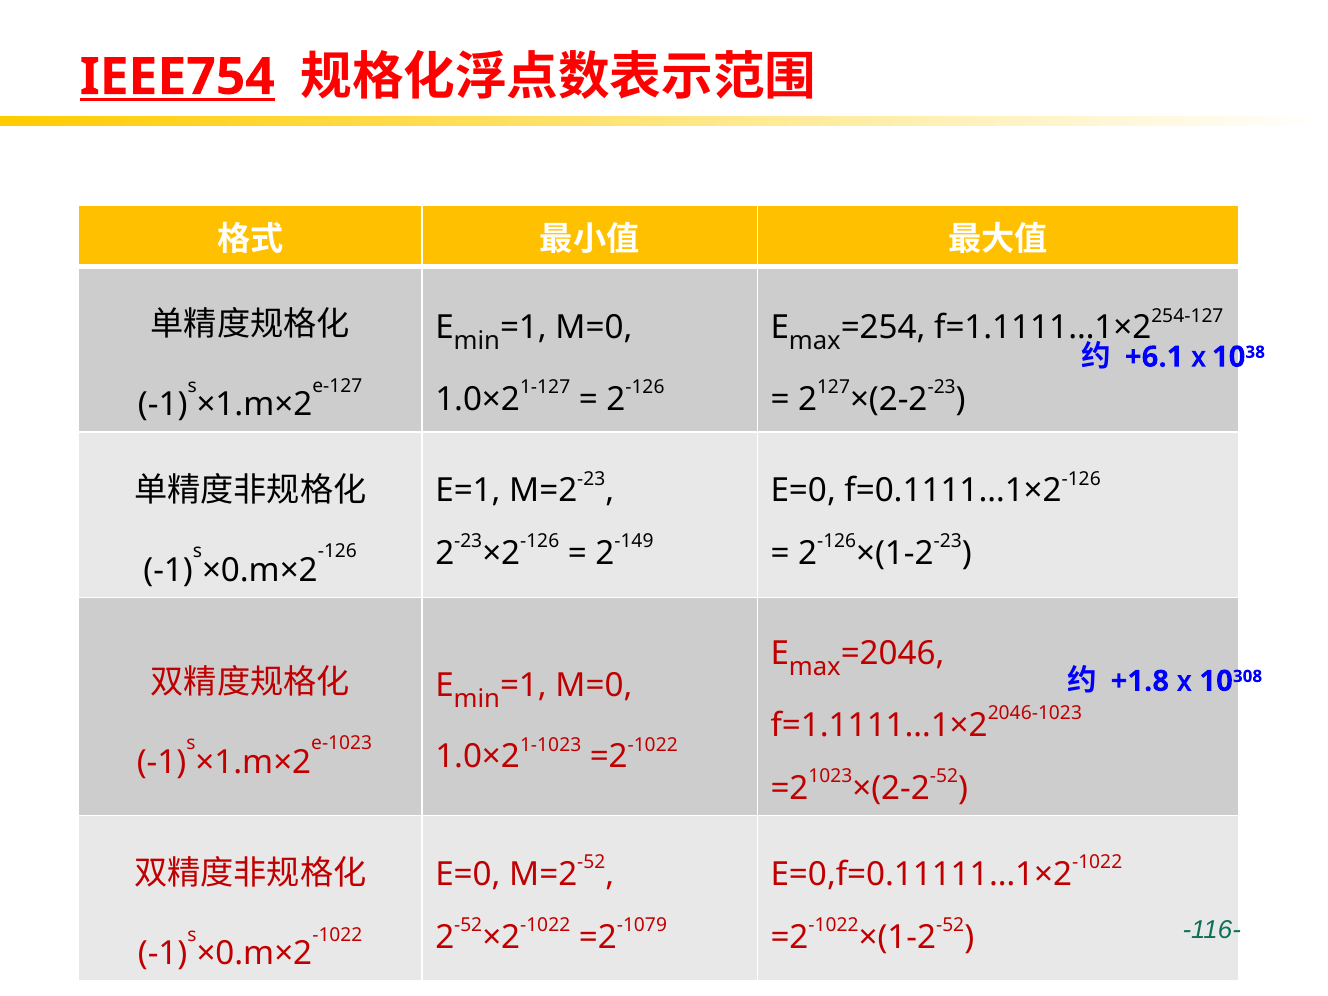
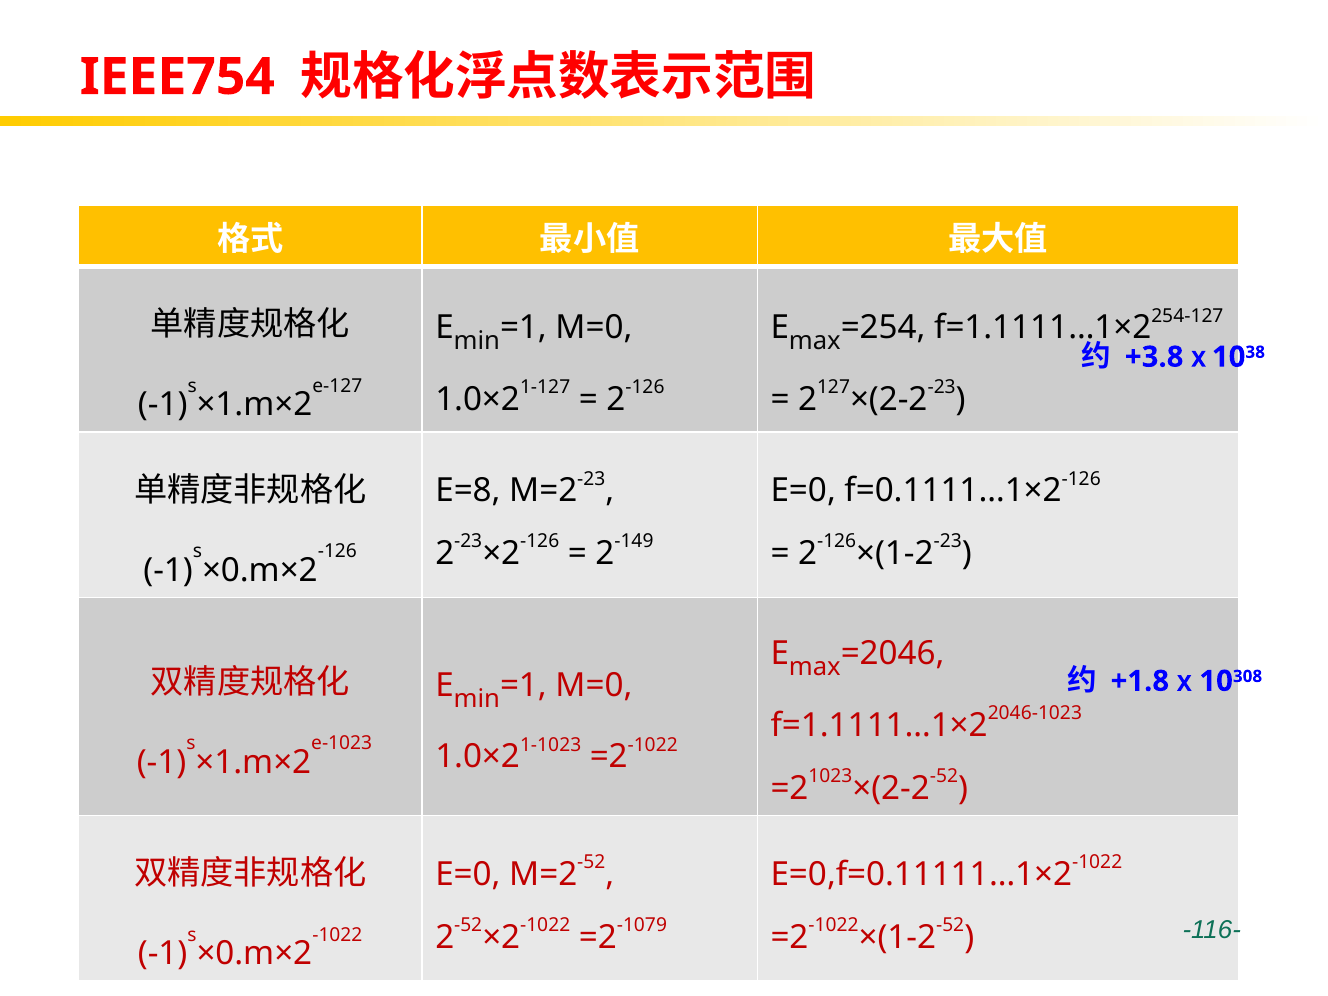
IEEE754 underline: present -> none (177, 77)
+6.1: +6.1 -> +3.8 (1154, 357)
E=1: E=1 -> E=8 (468, 491)
